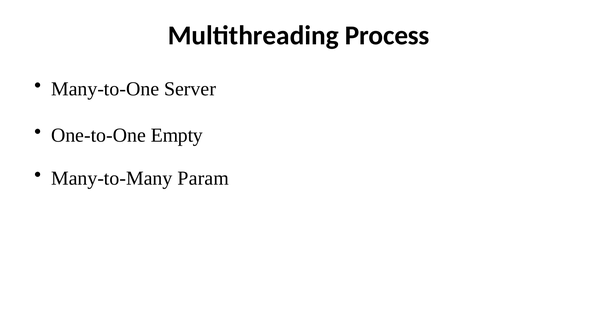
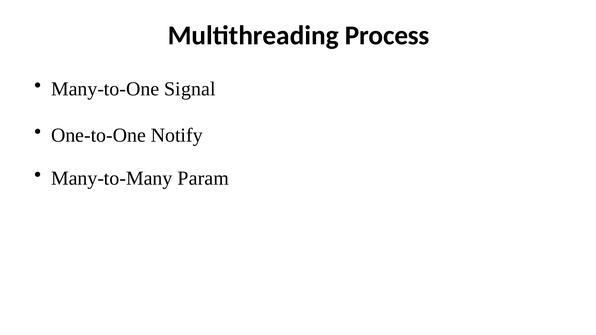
Server: Server -> Signal (190, 89)
Empty: Empty -> Notify (177, 135)
